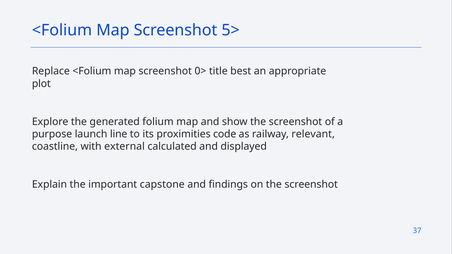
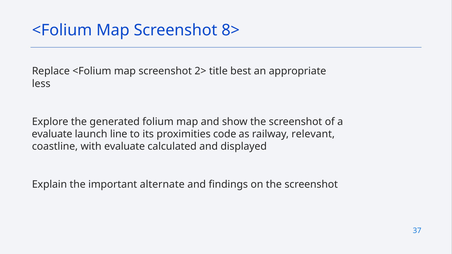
5>: 5> -> 8> (231, 30)
0>: 0> -> 2> (200, 71)
plot: plot -> less (41, 84)
purpose: purpose -> evaluate (52, 134)
with external: external -> evaluate (125, 147)
capstone: capstone -> alternate (162, 185)
